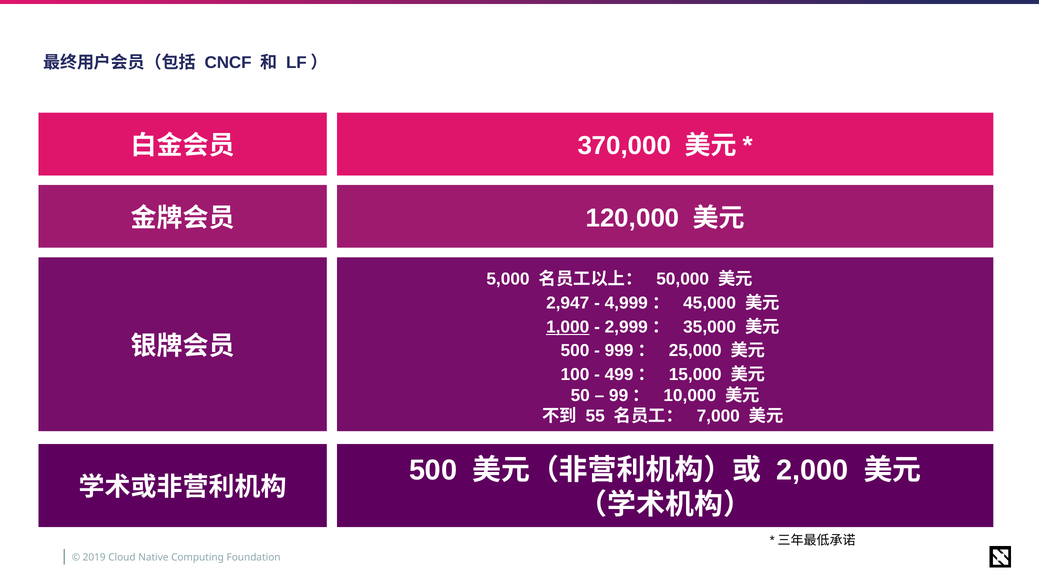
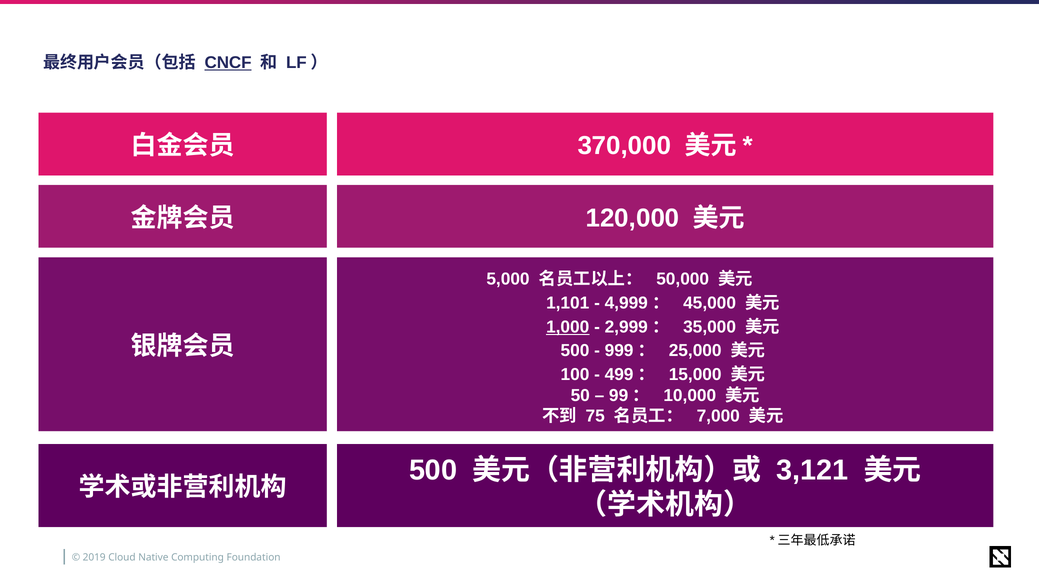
CNCF underline: none -> present (228, 63)
2,947: 2,947 -> 1,101 (568, 303)
55: 55 -> 75 (595, 417)
2,000: 2,000 -> 3,121 (812, 471)
